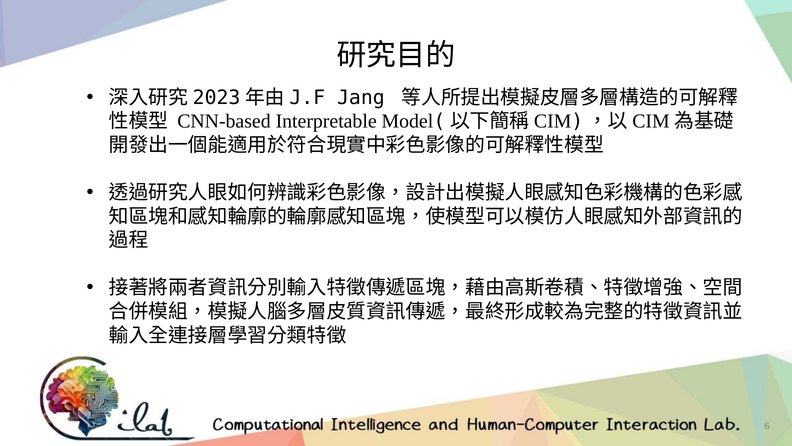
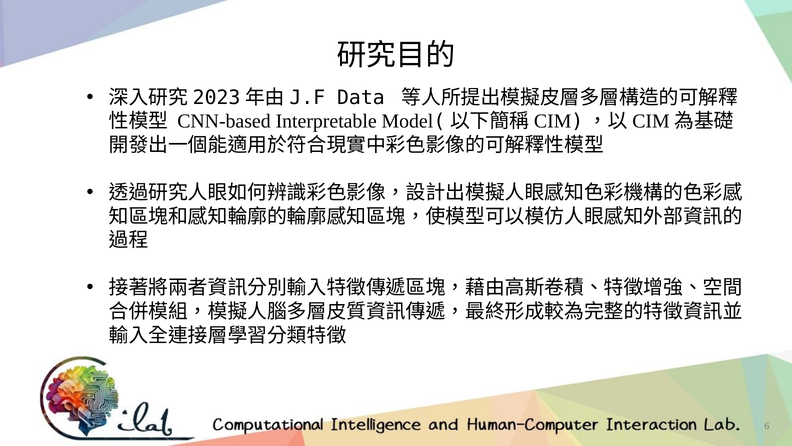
Jang: Jang -> Data (361, 98)
